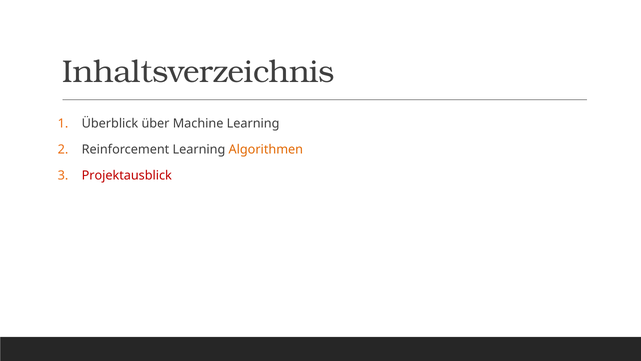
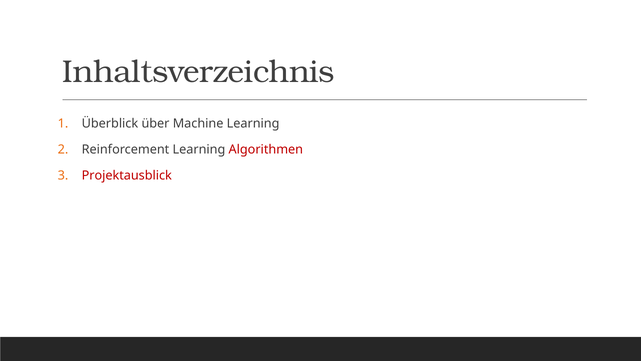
Algorithmen colour: orange -> red (266, 149)
